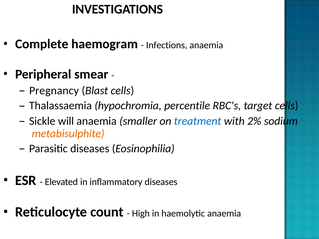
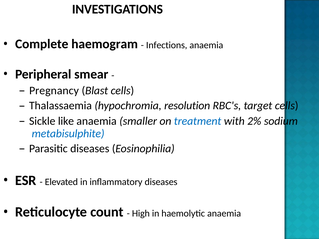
percentile: percentile -> resolution (187, 106)
will: will -> like (66, 121)
metabisulphite colour: orange -> blue (68, 134)
